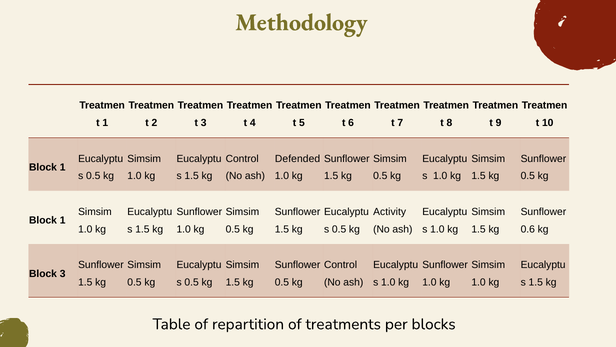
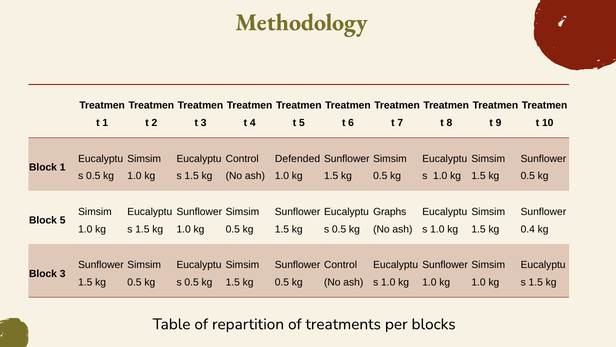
Activity: Activity -> Graphs (390, 212)
1: 1 -> 5 (63, 220)
0.6: 0.6 -> 0.4 (528, 229)
